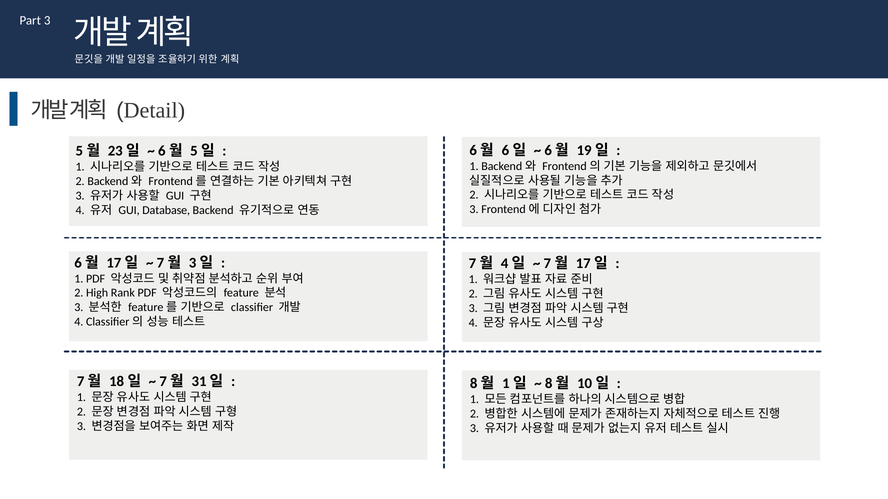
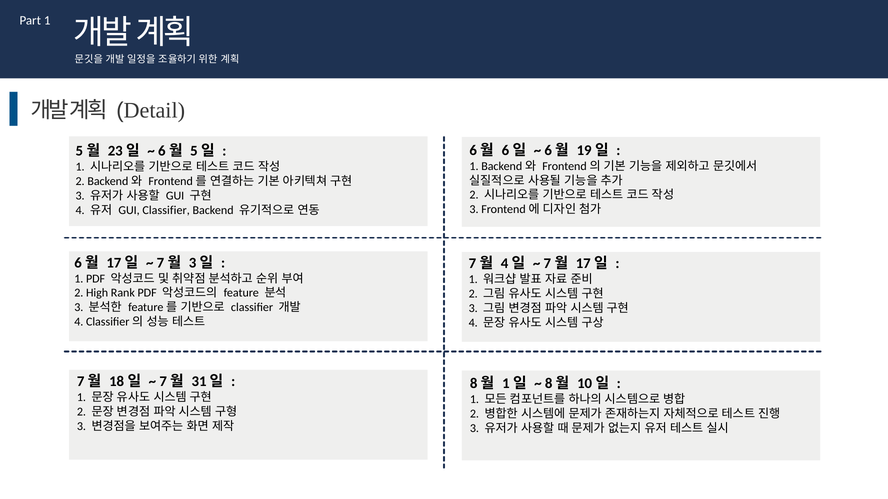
Part 3: 3 -> 1 (47, 21)
GUI Database: Database -> Classifier (166, 211)
